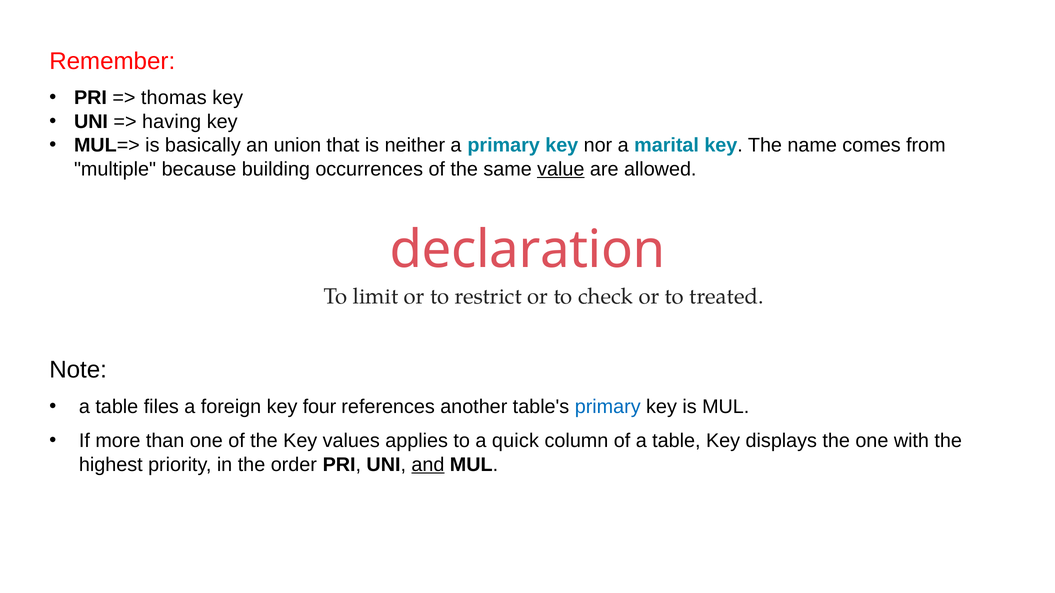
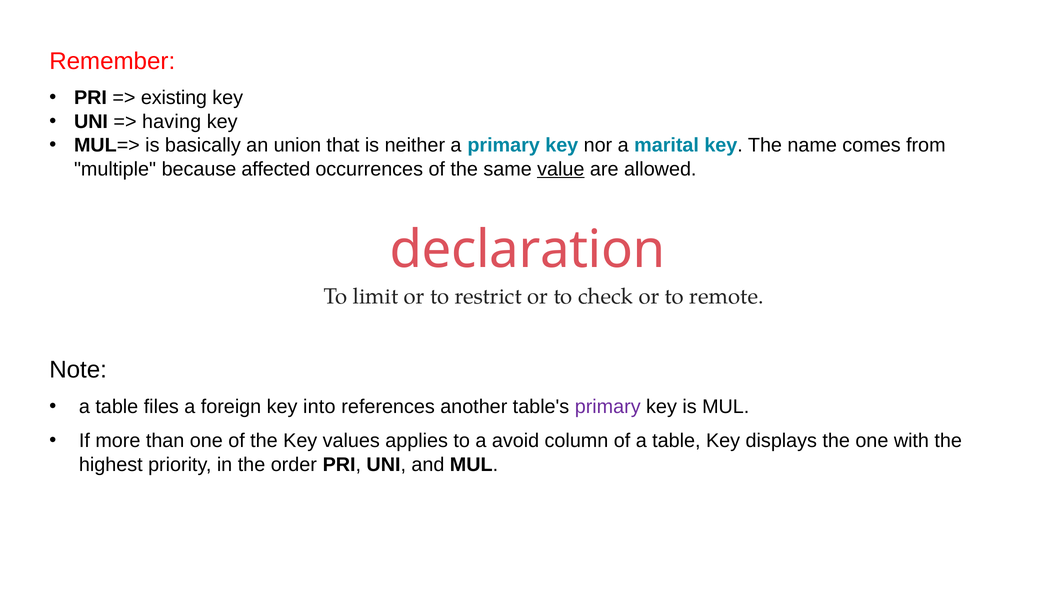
thomas: thomas -> existing (174, 98)
building: building -> affected (276, 169)
treated: treated -> remote (727, 297)
four: four -> into (319, 407)
primary colour: blue -> purple (608, 407)
quick: quick -> avoid (516, 441)
and underline: present -> none (428, 465)
